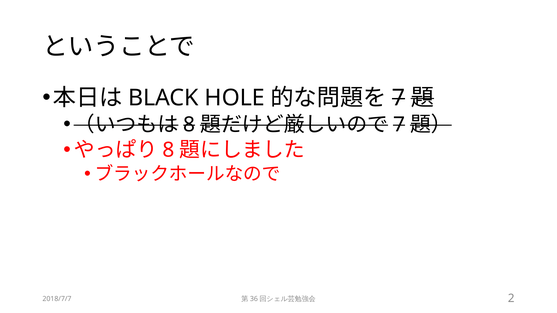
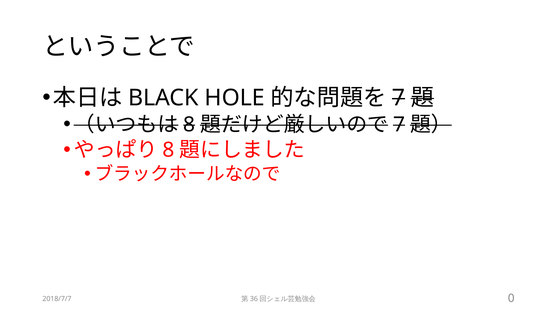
2: 2 -> 0 (511, 299)
